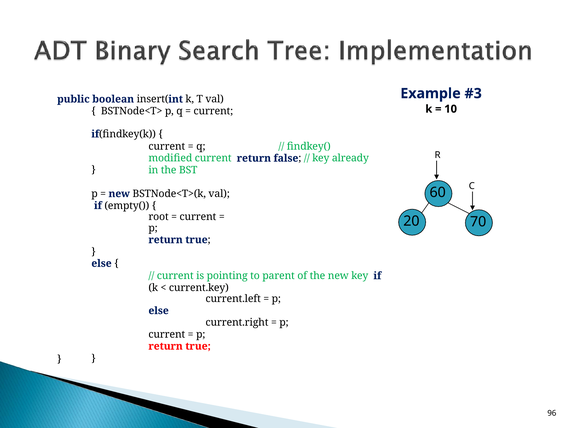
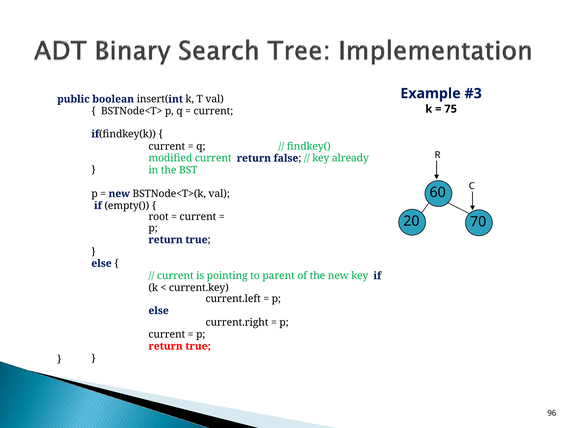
10: 10 -> 75 (451, 109)
